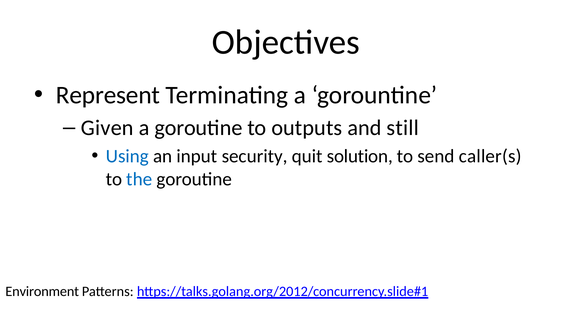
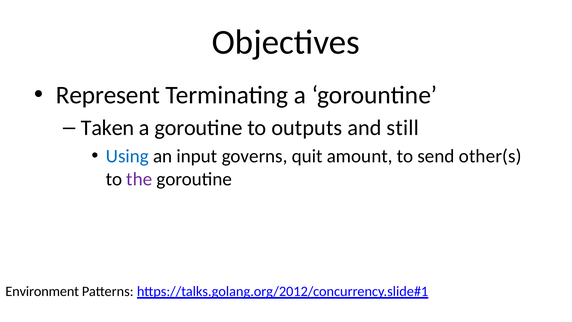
Given: Given -> Taken (107, 128)
security: security -> governs (255, 156)
solution: solution -> amount (360, 156)
caller(s: caller(s -> other(s (490, 156)
the colour: blue -> purple (139, 179)
